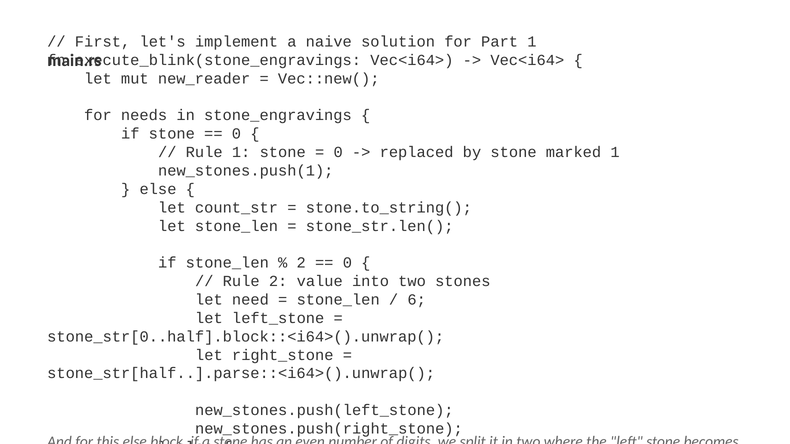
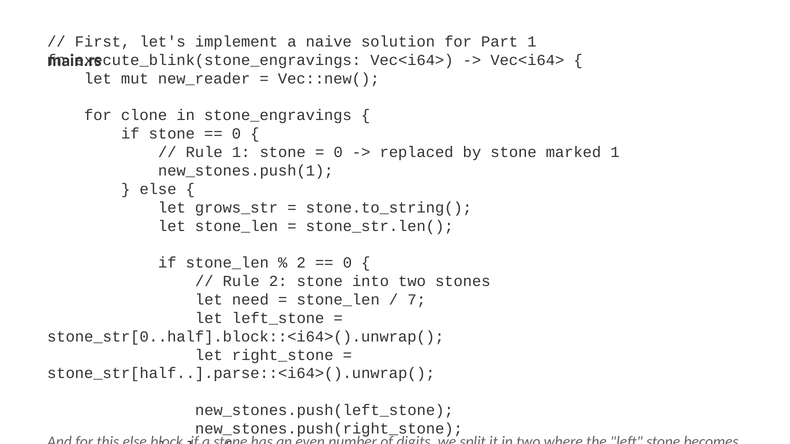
needs: needs -> clone (144, 116)
count_str: count_str -> grows_str (236, 208)
2 value: value -> stone (320, 282)
6: 6 -> 7 (417, 300)
